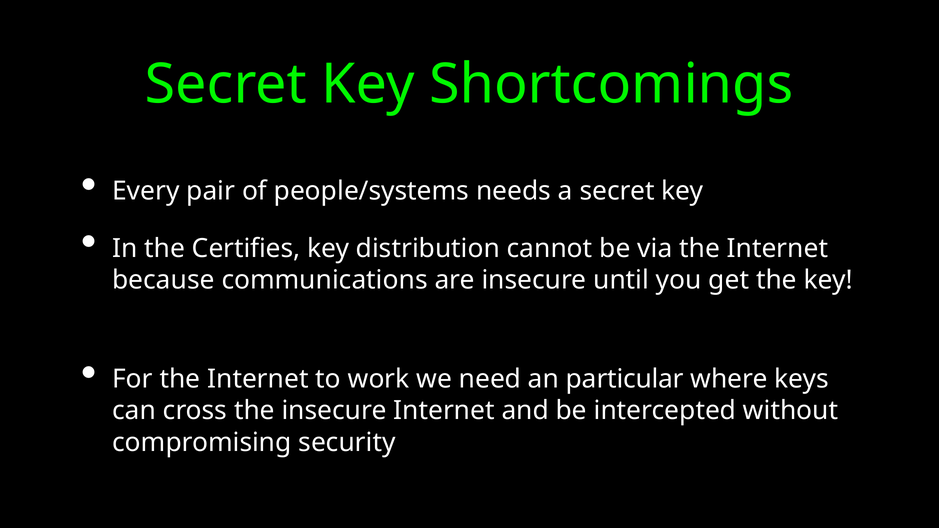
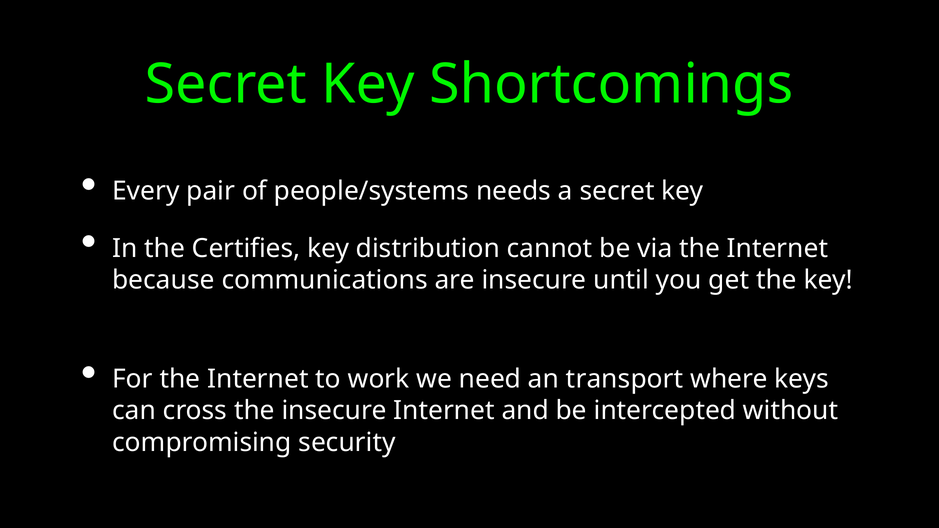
particular: particular -> transport (625, 379)
